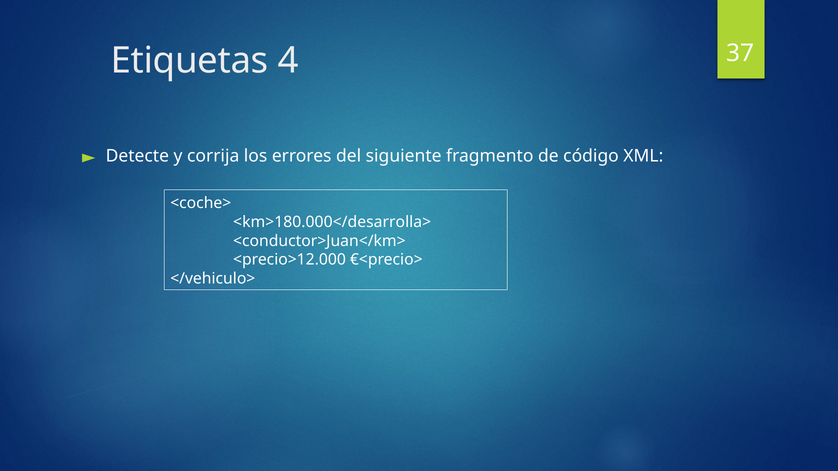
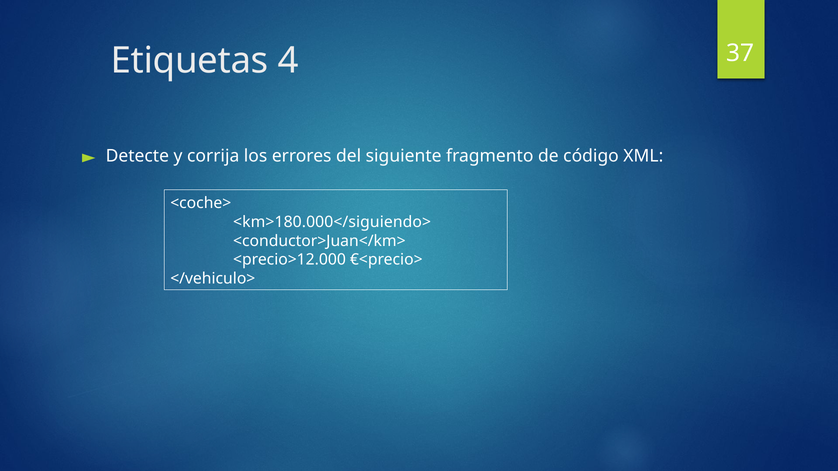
<km>180.000</desarrolla>: <km>180.000</desarrolla> -> <km>180.000</siguiendo> (332, 222)
